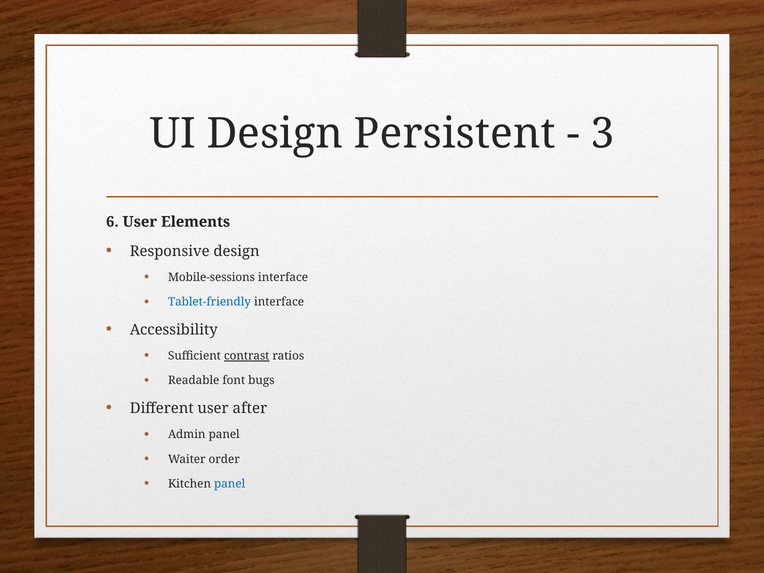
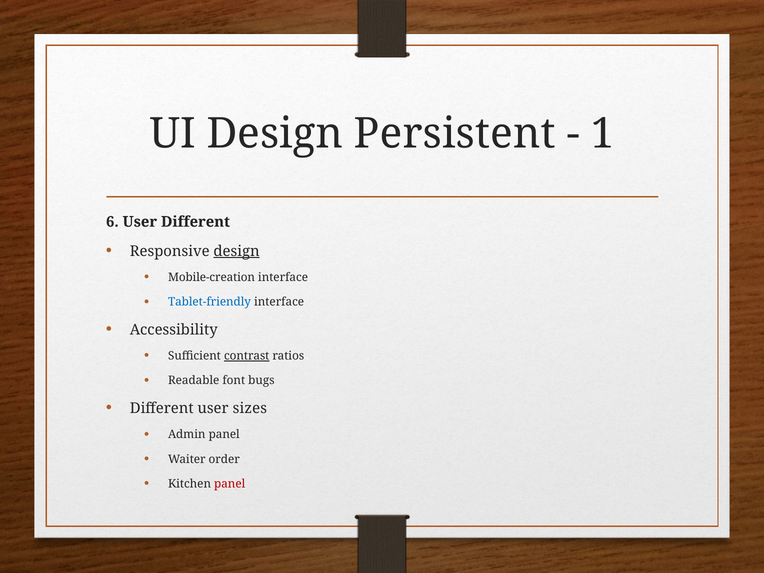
3: 3 -> 1 (603, 134)
User Elements: Elements -> Different (196, 222)
design underline: none -> present (237, 251)
Mobile-sessions: Mobile-sessions -> Mobile-creation (212, 277)
after: after -> sizes (250, 408)
panel colour: blue -> red (230, 484)
